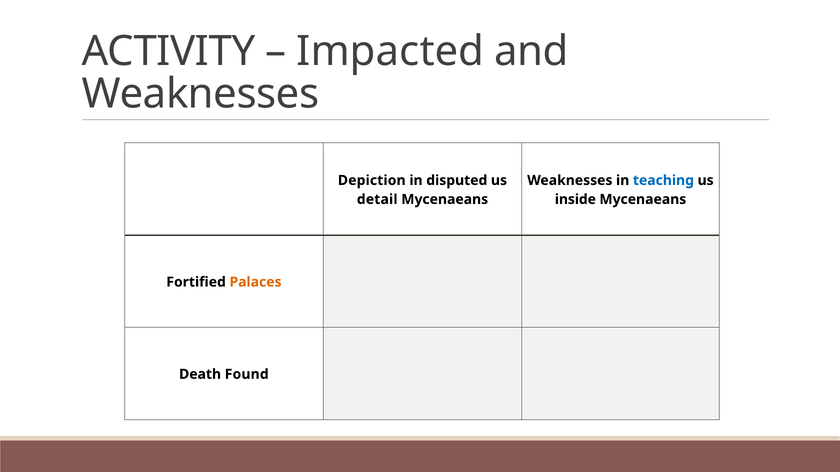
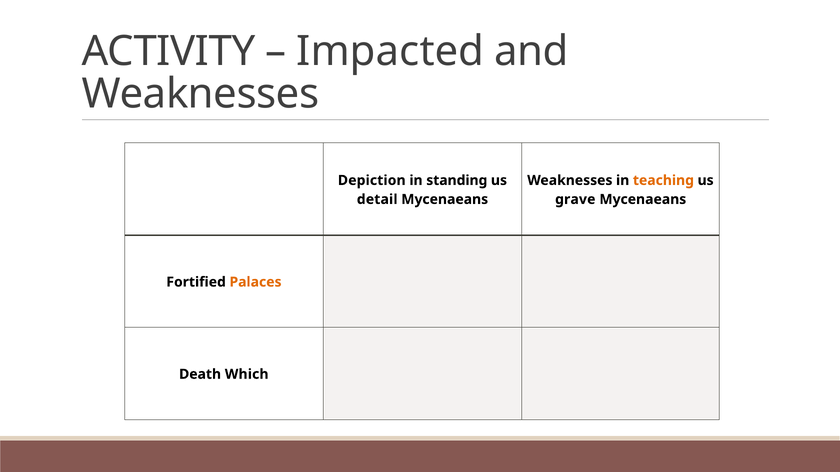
disputed: disputed -> standing (457, 181)
teaching colour: blue -> orange (663, 181)
inside: inside -> grave (575, 200)
Found: Found -> Which (247, 375)
